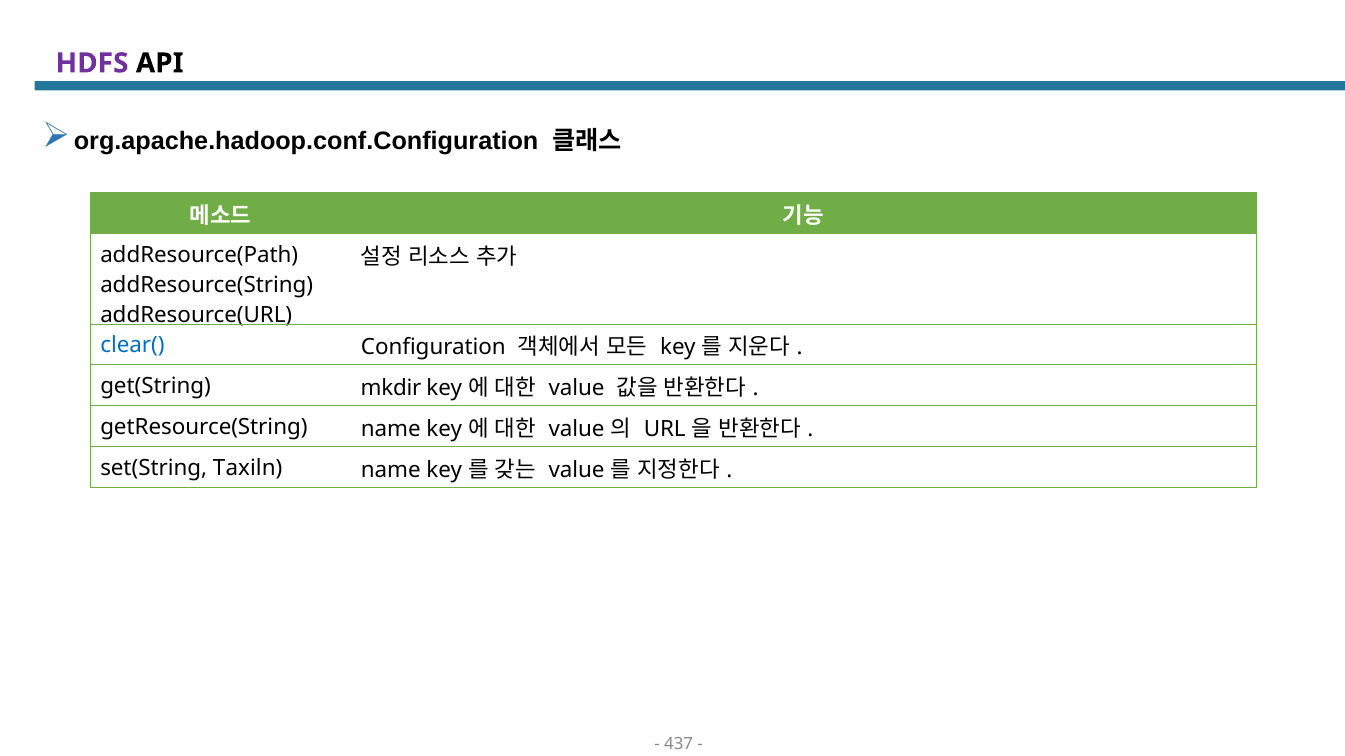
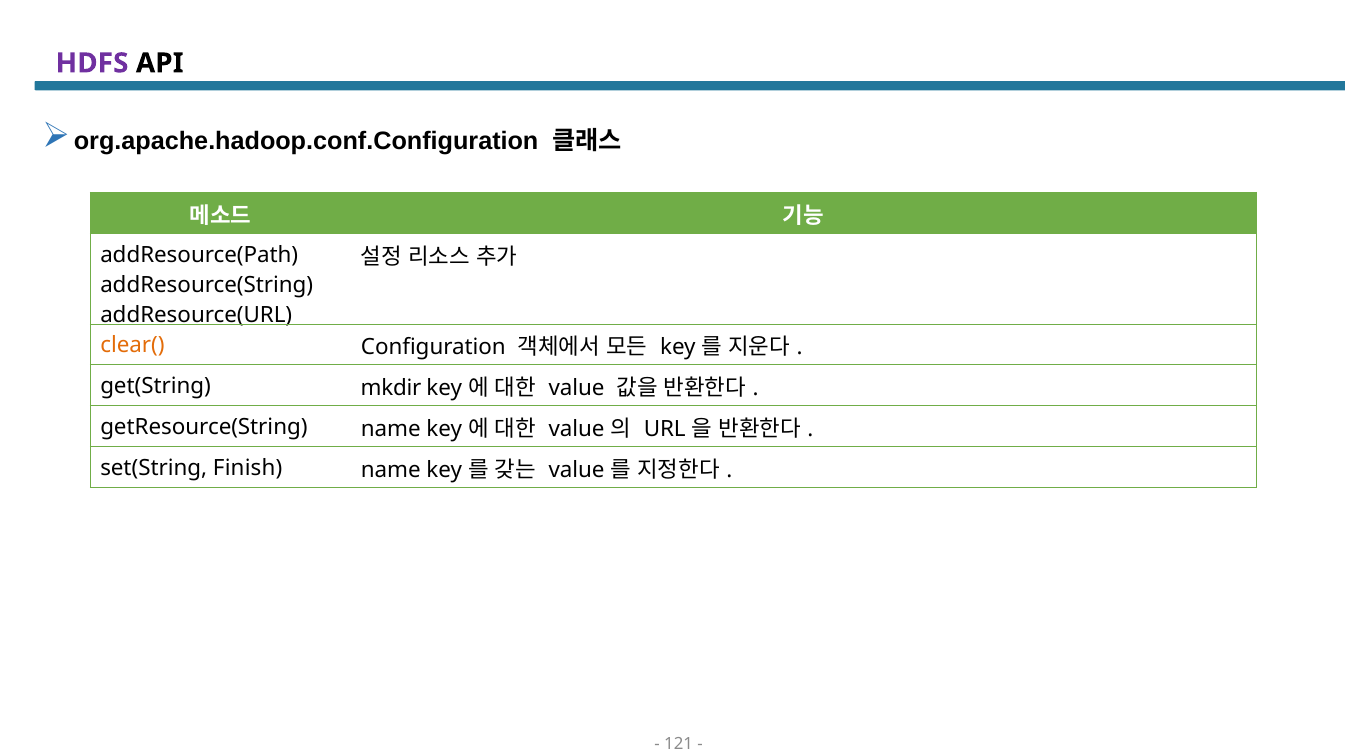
clear( colour: blue -> orange (132, 346)
Taxiln: Taxiln -> Finish (248, 468)
437: 437 -> 121 (679, 745)
